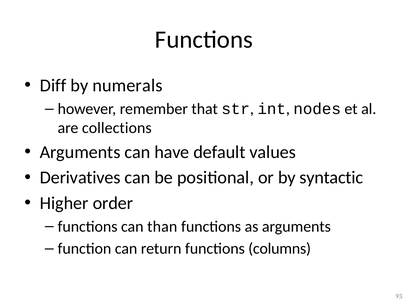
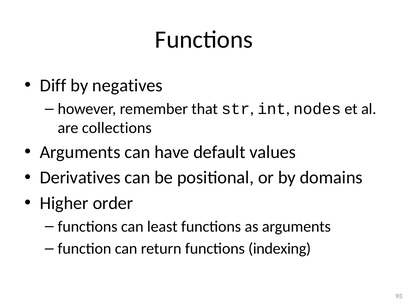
numerals: numerals -> negatives (127, 86)
syntactic: syntactic -> domains (331, 178)
than: than -> least (162, 226)
columns: columns -> indexing (280, 249)
